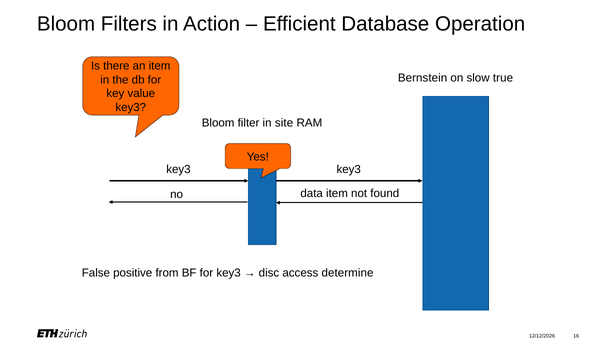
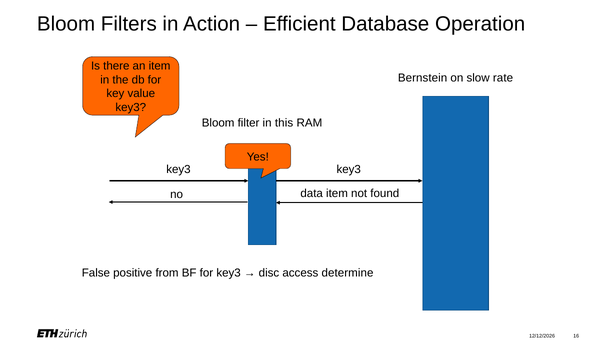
true: true -> rate (503, 78)
site: site -> this (284, 123)
